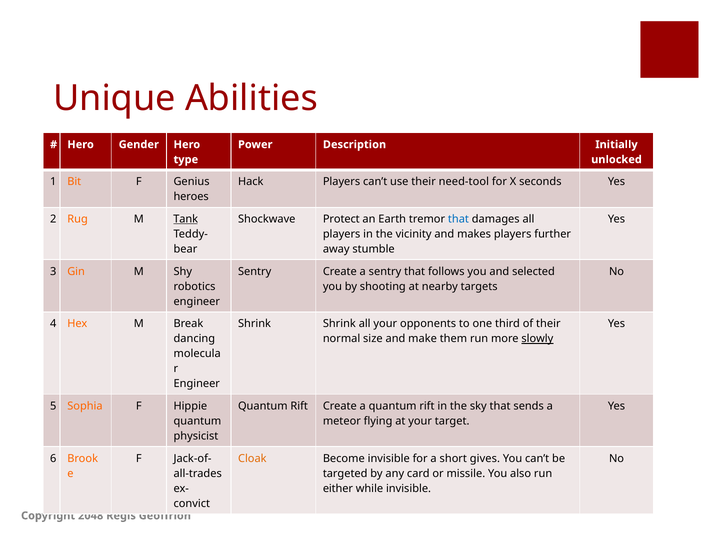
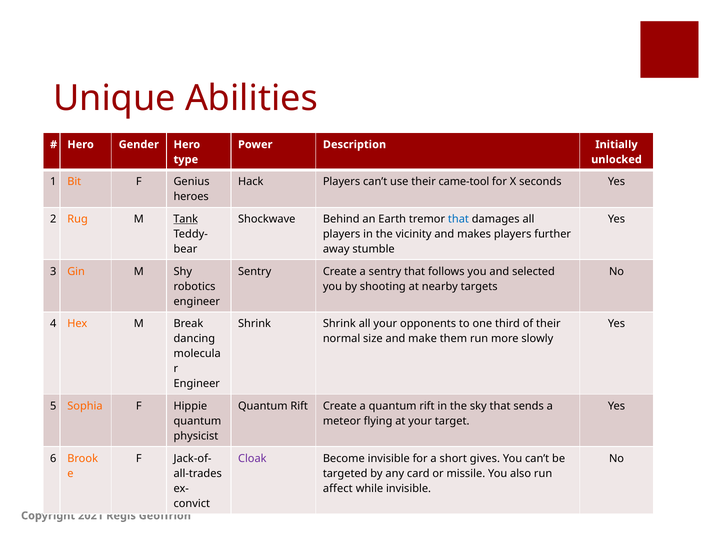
need-tool: need-tool -> came-tool (464, 182)
Protect: Protect -> Behind (341, 219)
slowly underline: present -> none (537, 339)
Cloak colour: orange -> purple (252, 458)
either: either -> affect (338, 488)
2048: 2048 -> 2021 (91, 515)
